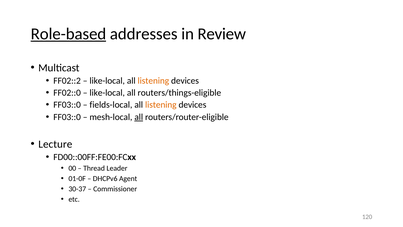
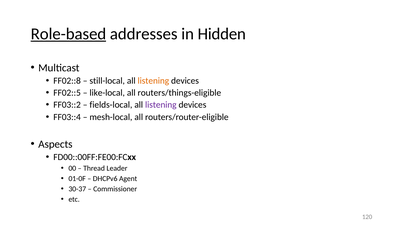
Review: Review -> Hidden (222, 34)
FF02::2: FF02::2 -> FF02::8 (67, 81)
like-local: like-local -> still-local (107, 81)
FF02::0: FF02::0 -> FF02::5 (67, 93)
FF03::0: FF03::0 -> FF03::2 (67, 105)
listening colour: orange -> purple (161, 105)
FF03::0: FF03::0 -> FF03::4 (67, 117)
all underline: present -> none (139, 117)
Lecture: Lecture -> Aspects (55, 144)
